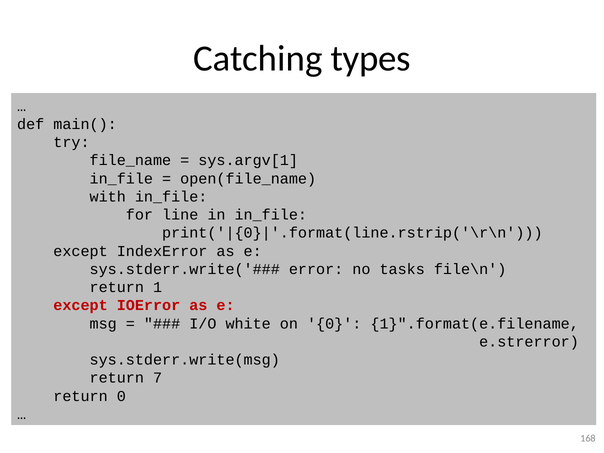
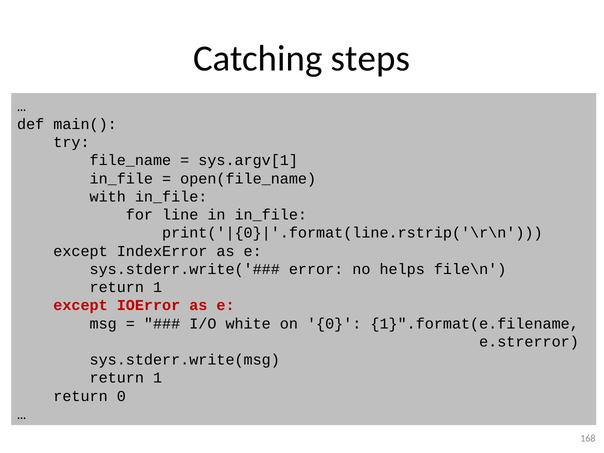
types: types -> steps (370, 58)
tasks: tasks -> helps (402, 269)
7: 7 -> 1 (158, 378)
